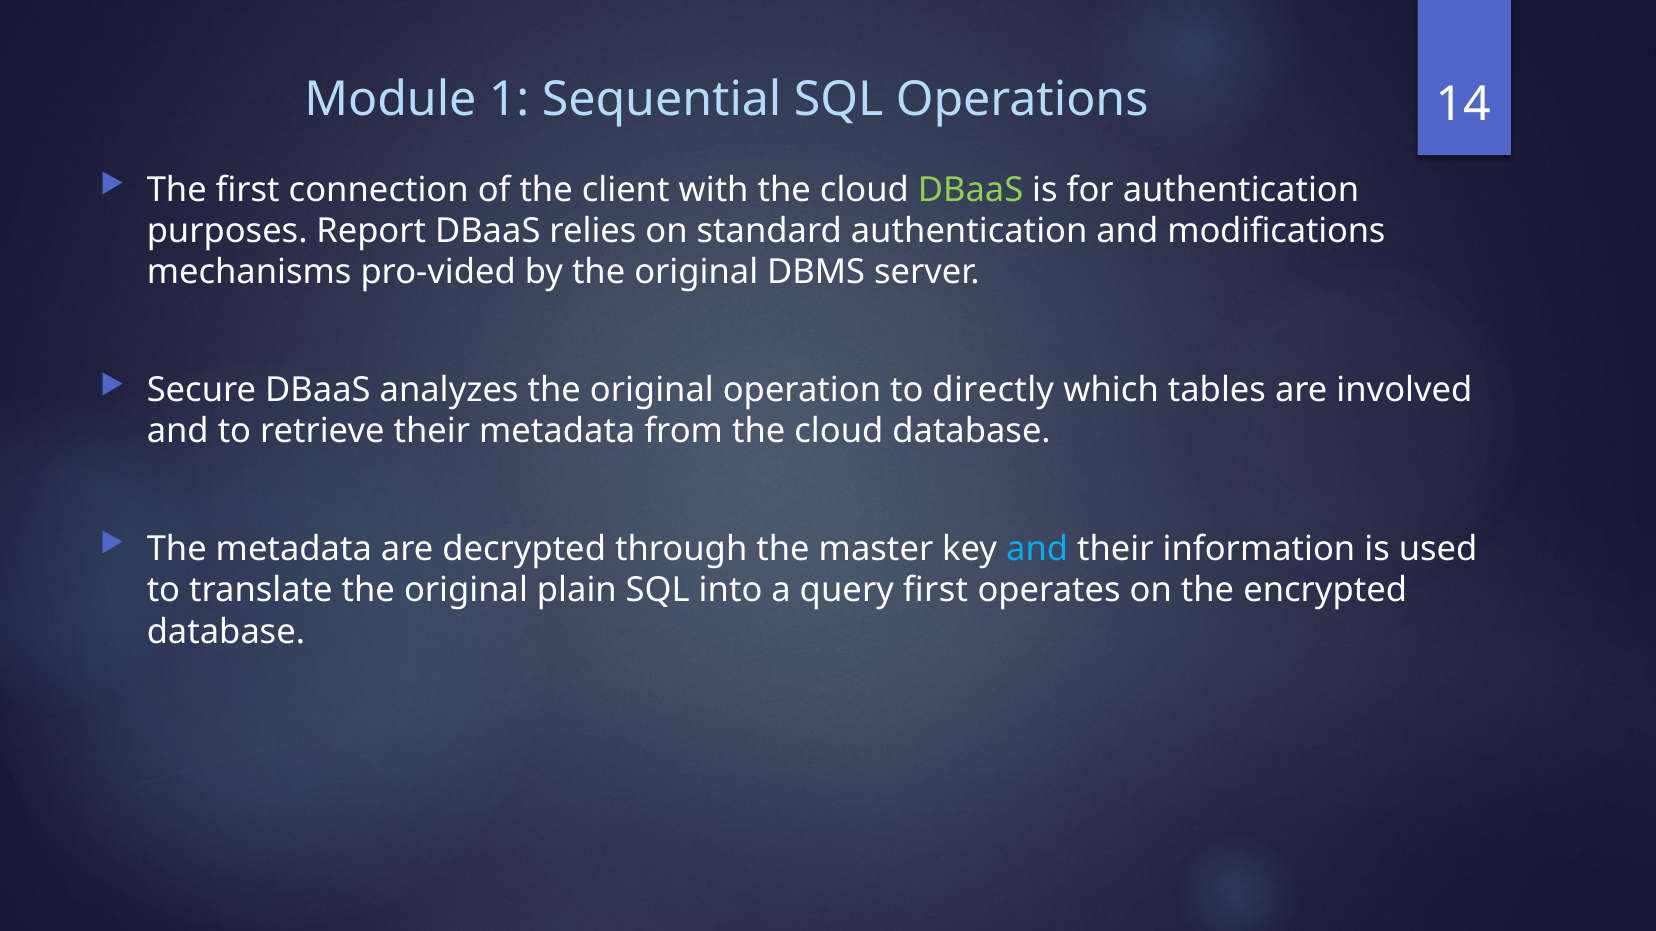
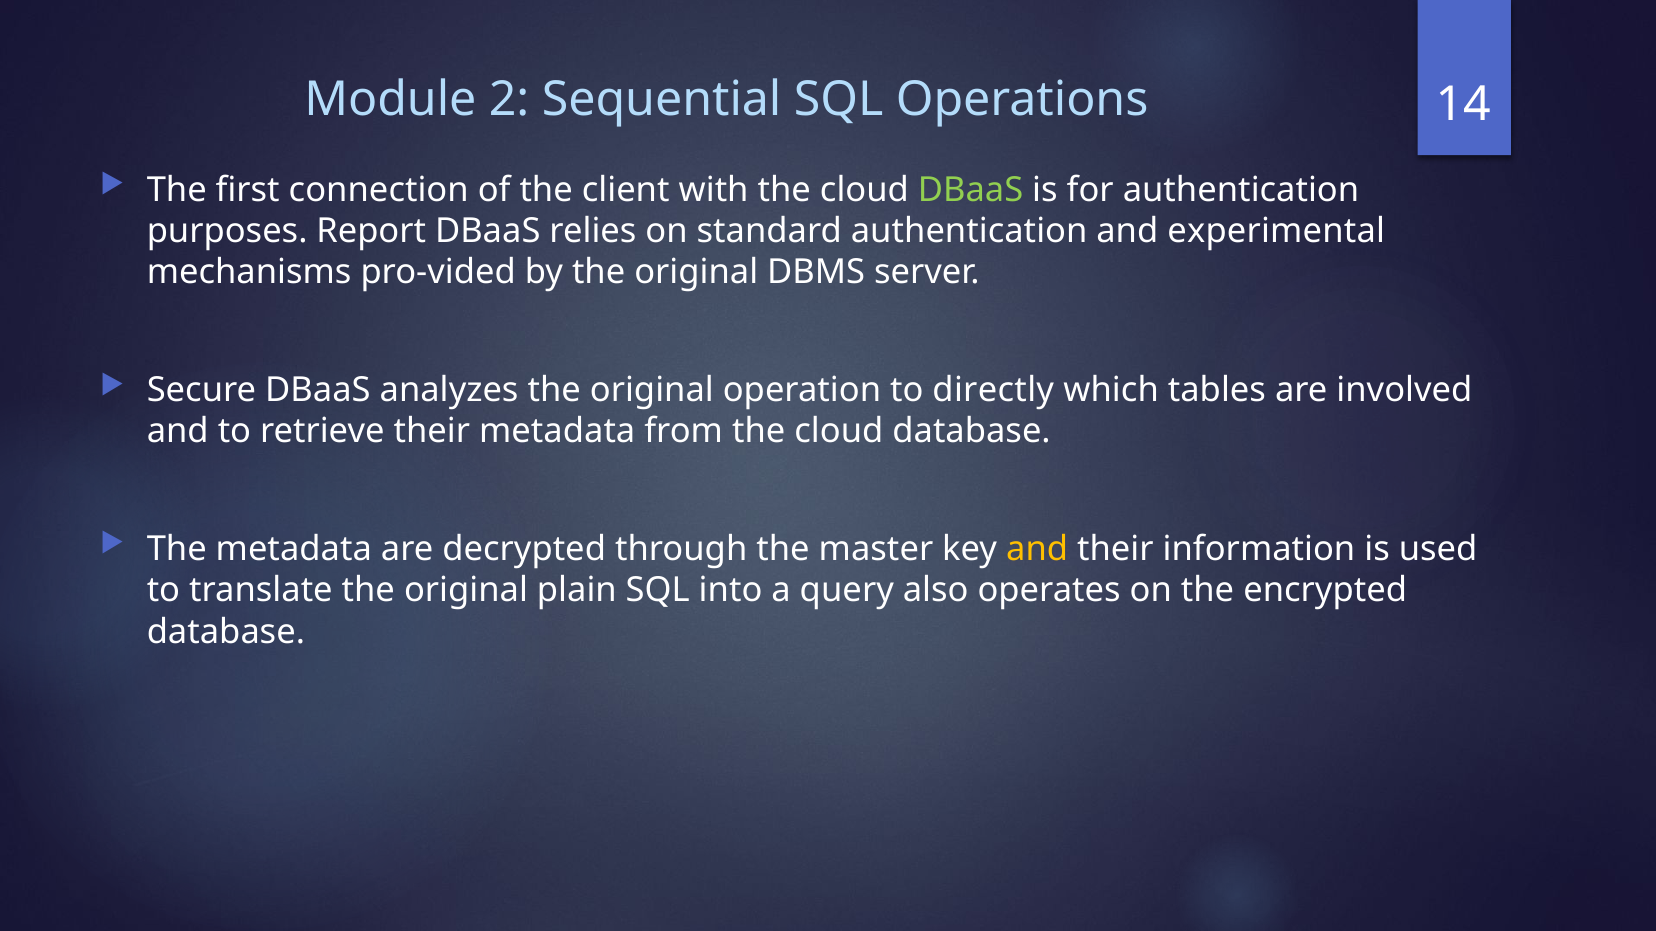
1: 1 -> 2 (509, 100)
modifications: modifications -> experimental (1276, 231)
and colour: light blue -> yellow (1037, 549)
query first: first -> also (936, 591)
